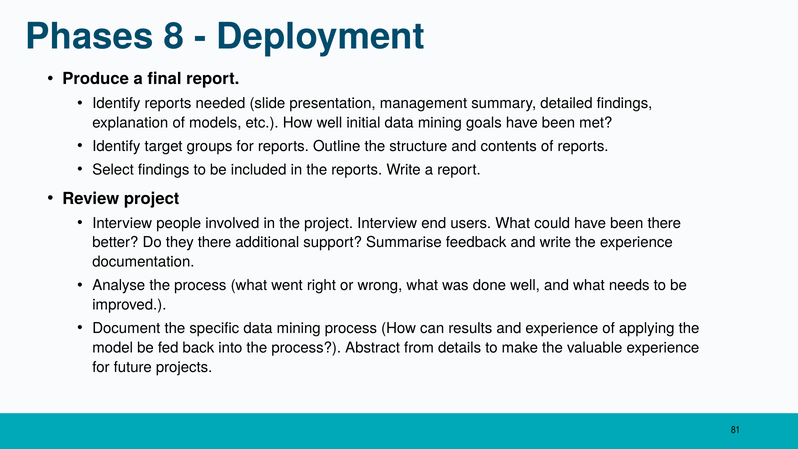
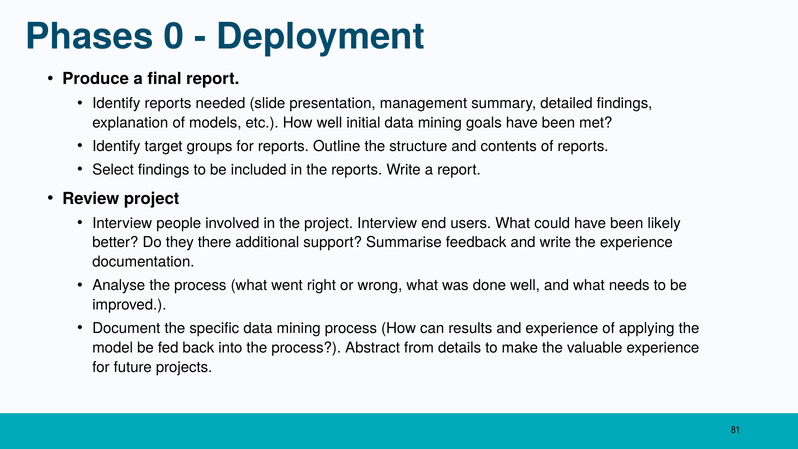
8: 8 -> 0 (174, 37)
been there: there -> likely (664, 223)
